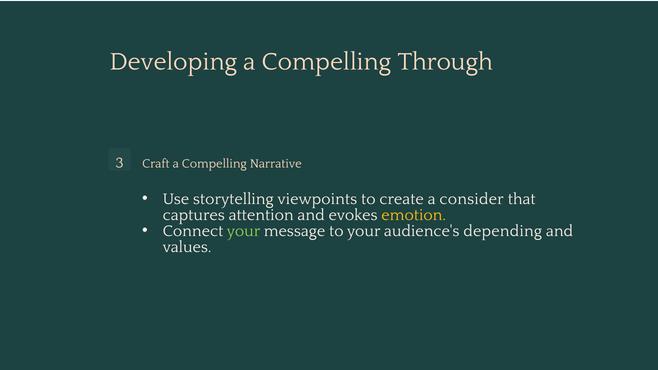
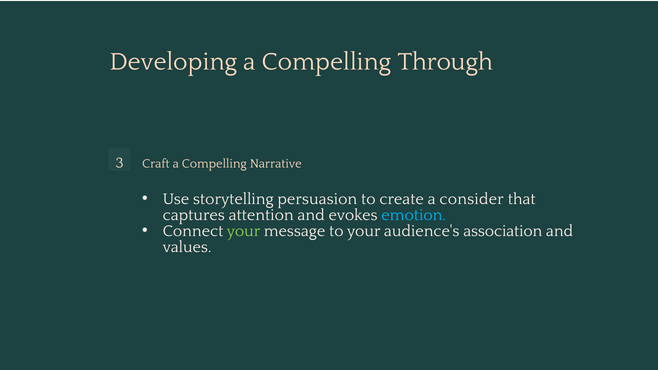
viewpoints: viewpoints -> persuasion (317, 199)
emotion colour: yellow -> light blue (414, 215)
depending: depending -> association (503, 231)
